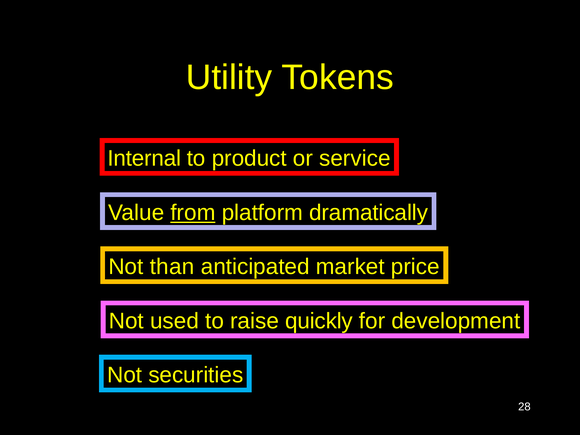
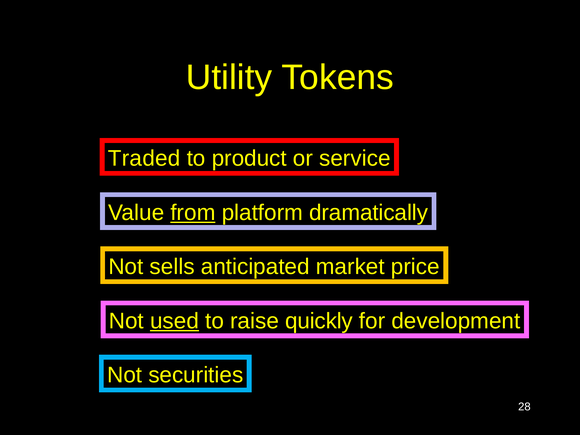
Internal: Internal -> Traded (144, 158)
than: than -> sells (172, 267)
used underline: none -> present (175, 321)
